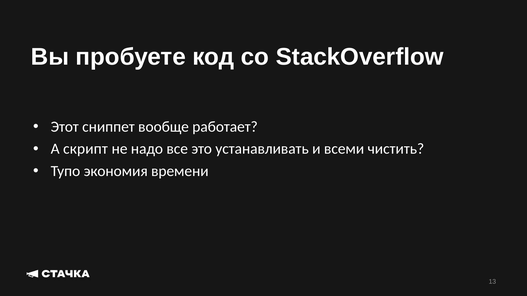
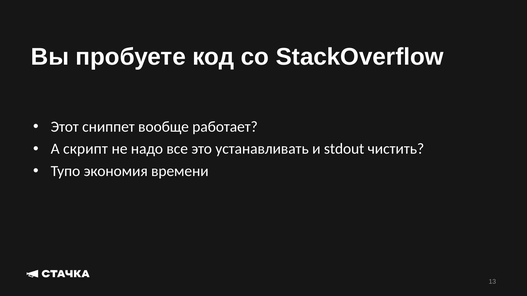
всеми: всеми -> stdout (344, 149)
